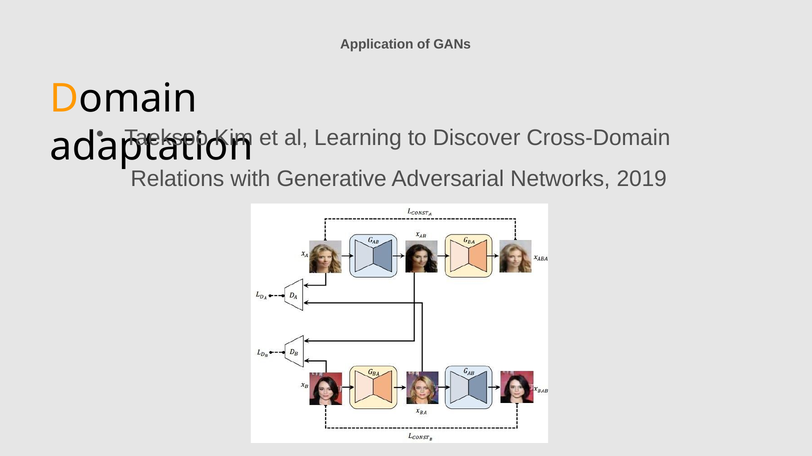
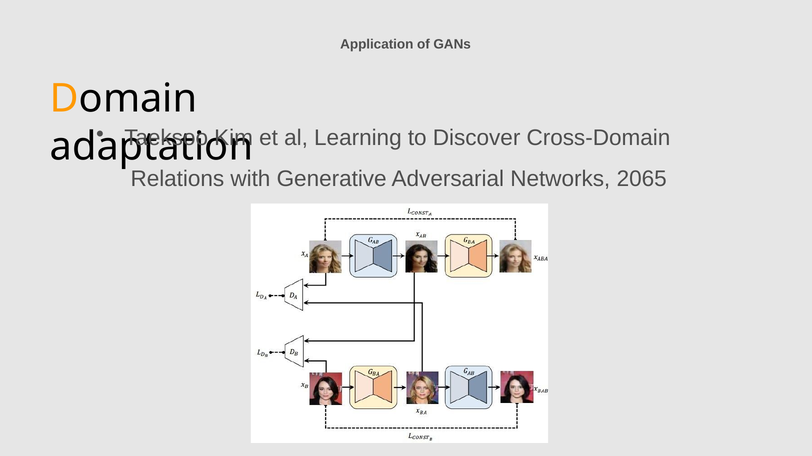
2019: 2019 -> 2065 (642, 179)
